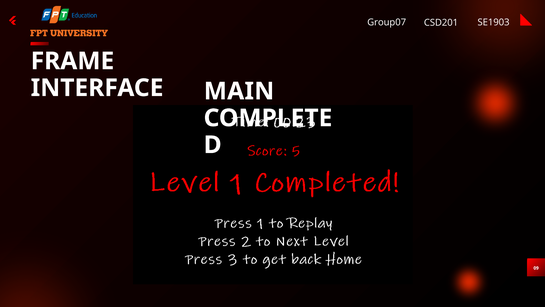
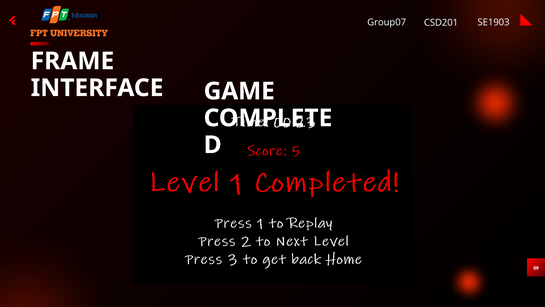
MAIN: MAIN -> GAME (239, 91)
